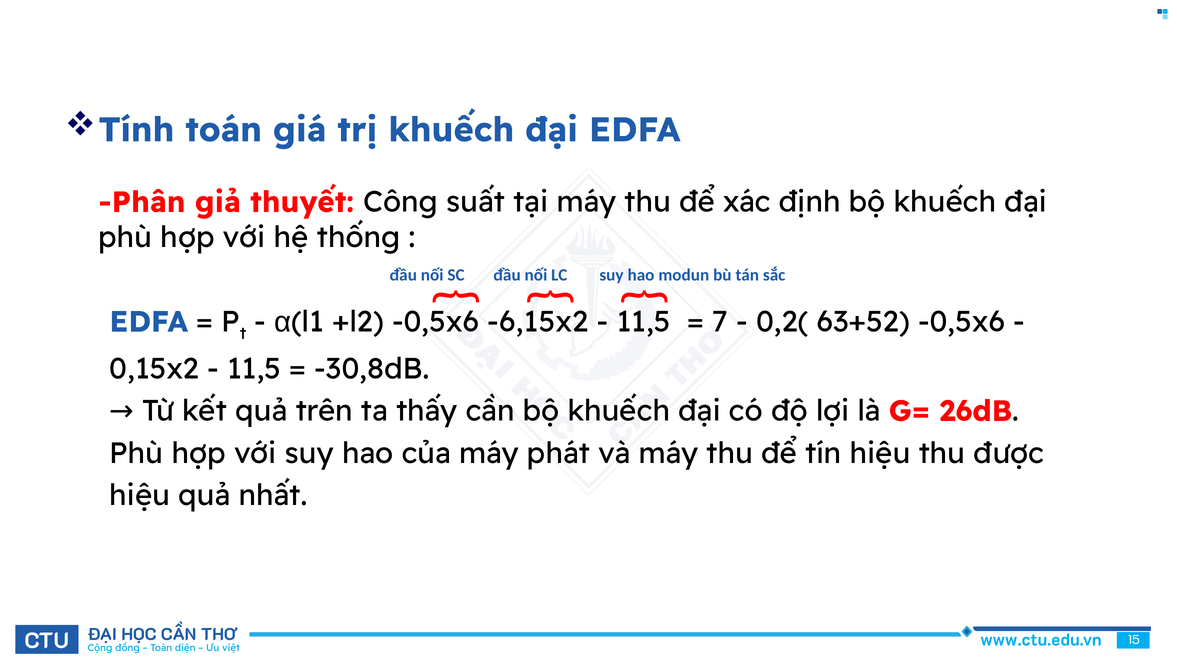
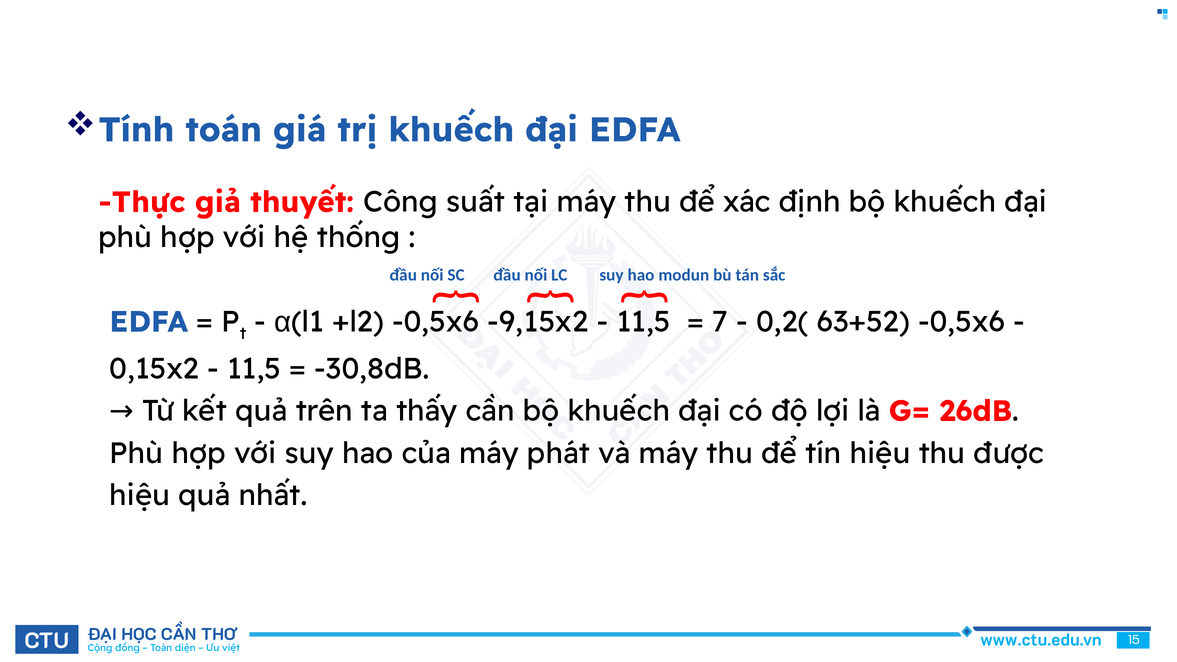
Phân: Phân -> Thực (142, 202)
-6,15x2: -6,15x2 -> -9,15x2 (538, 322)
